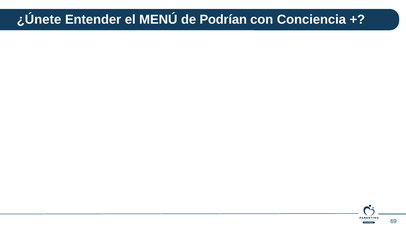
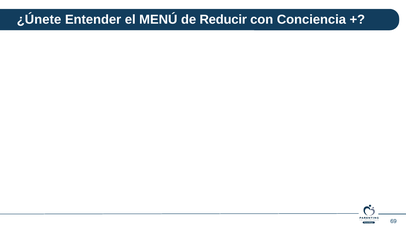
Podrían: Podrían -> Reducir (223, 19)
